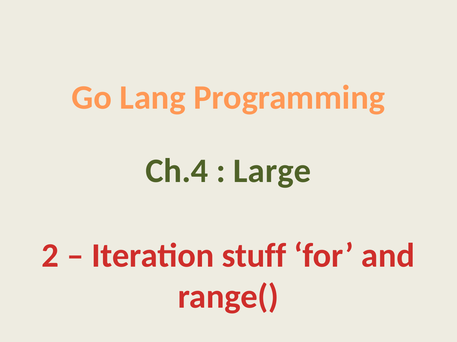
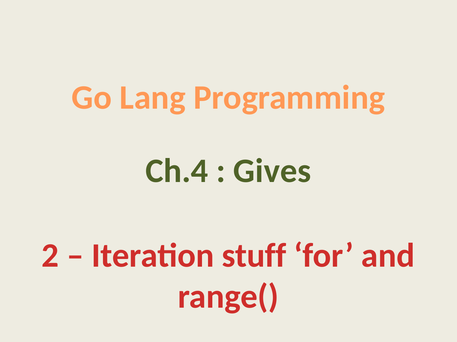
Large: Large -> Gives (272, 171)
